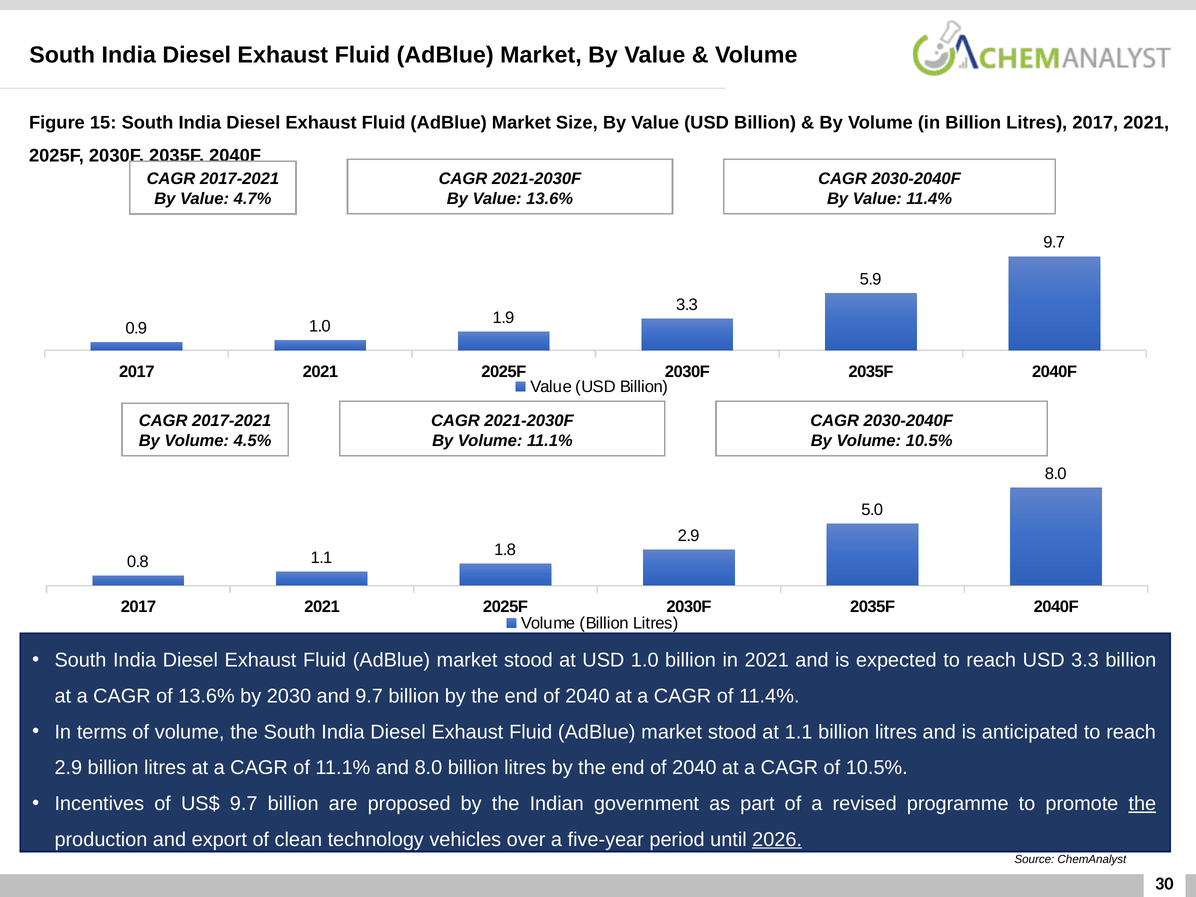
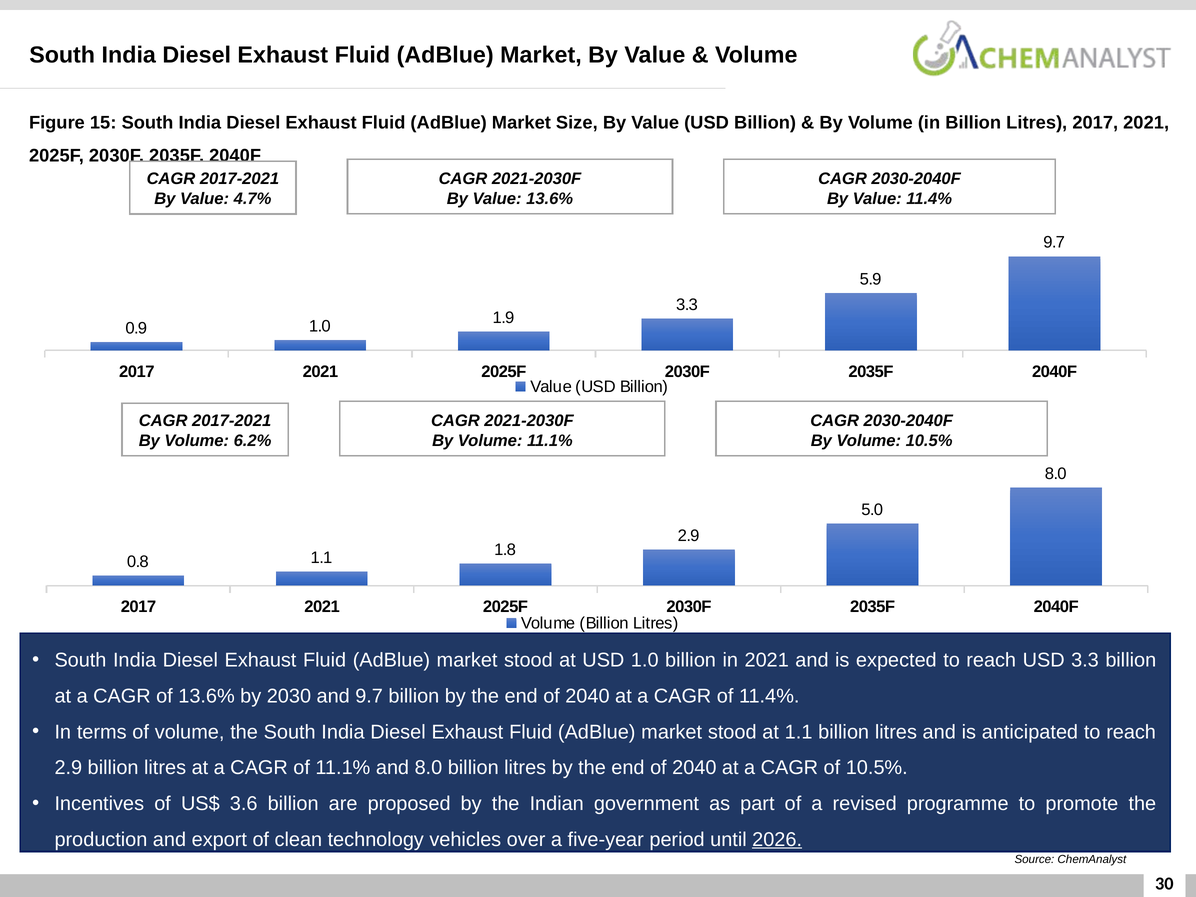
4.5%: 4.5% -> 6.2% (253, 441)
US$ 9.7: 9.7 -> 3.6 (244, 804)
the underline: present -> none (1142, 804)
